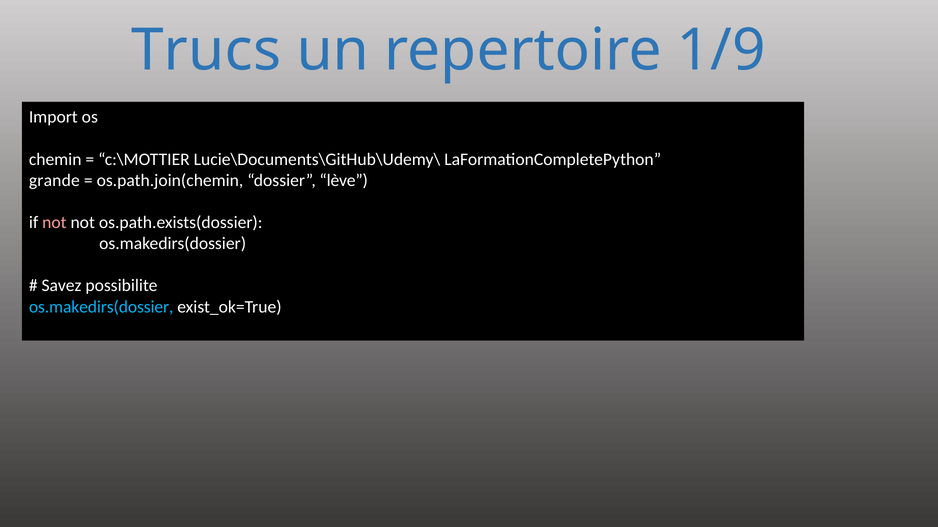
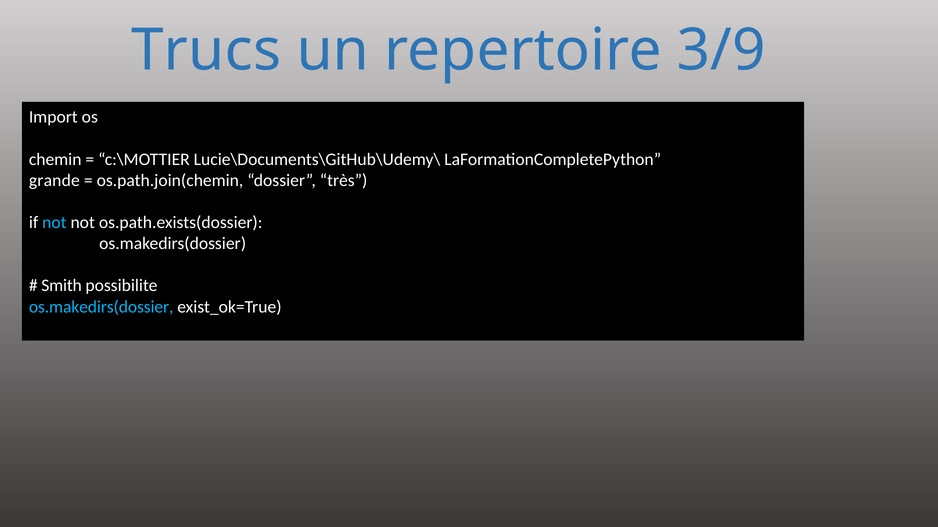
1/9: 1/9 -> 3/9 (721, 51)
lève: lève -> très (344, 181)
not colour: pink -> light blue (54, 223)
Savez: Savez -> Smith (62, 286)
